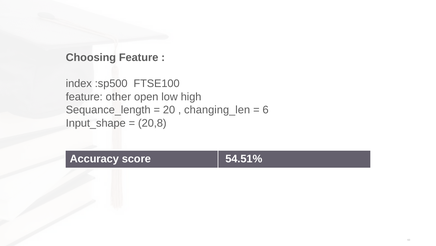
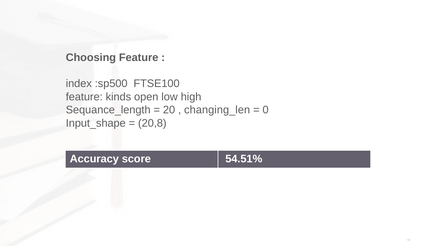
other: other -> kinds (118, 97)
6: 6 -> 0 (266, 110)
